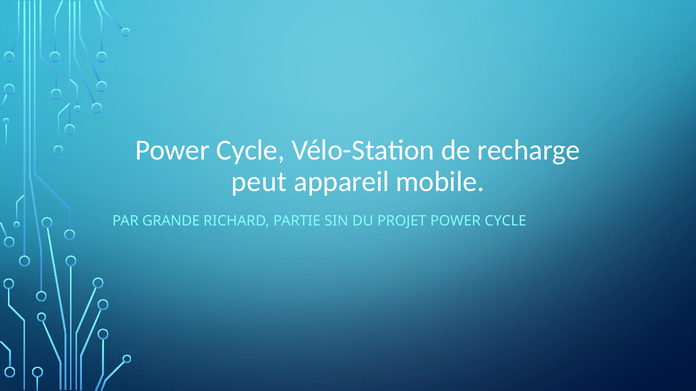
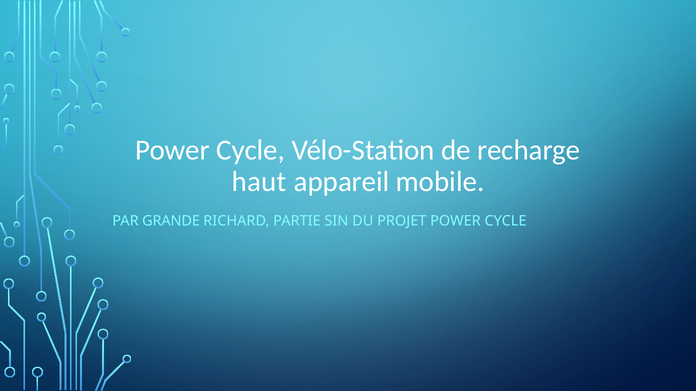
peut: peut -> haut (259, 182)
